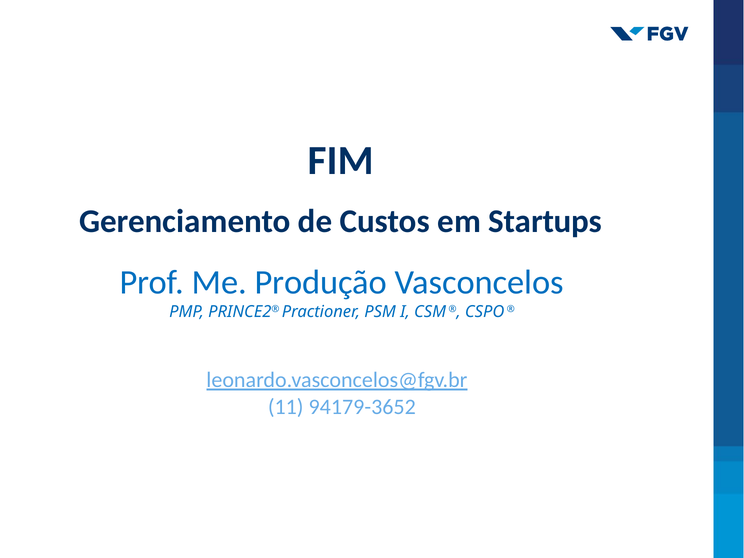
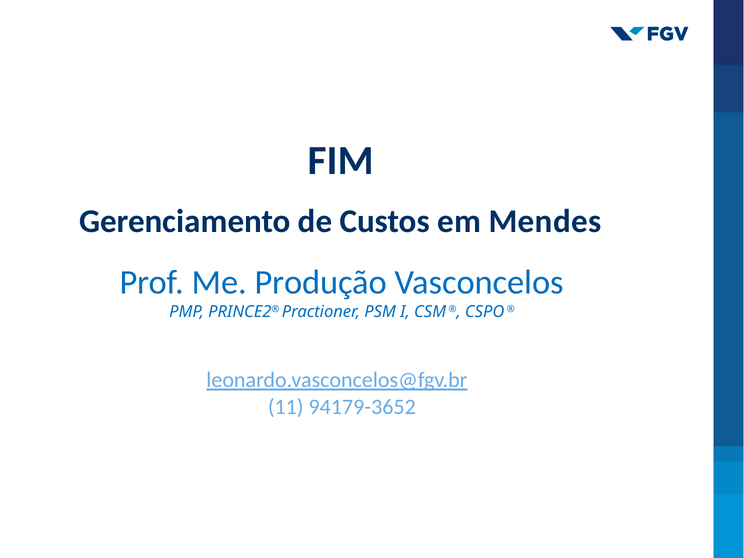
Startups: Startups -> Mendes (545, 221)
